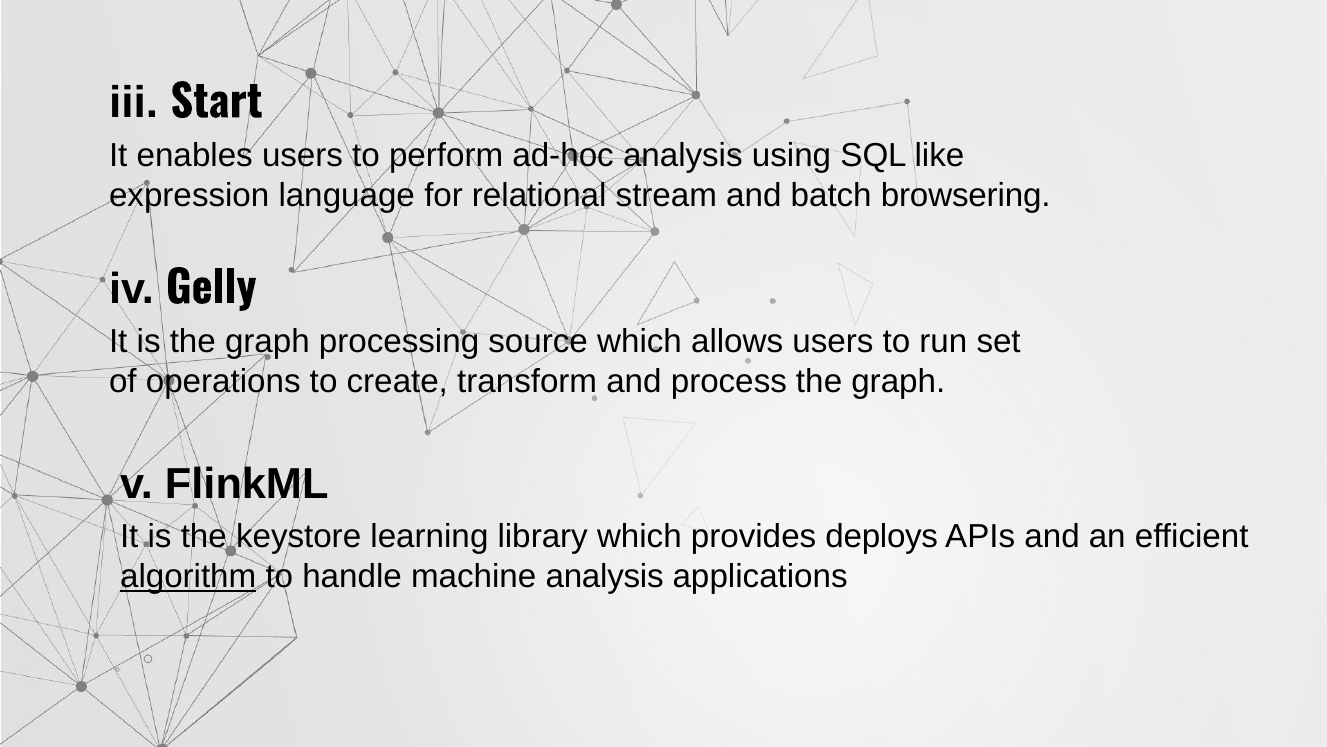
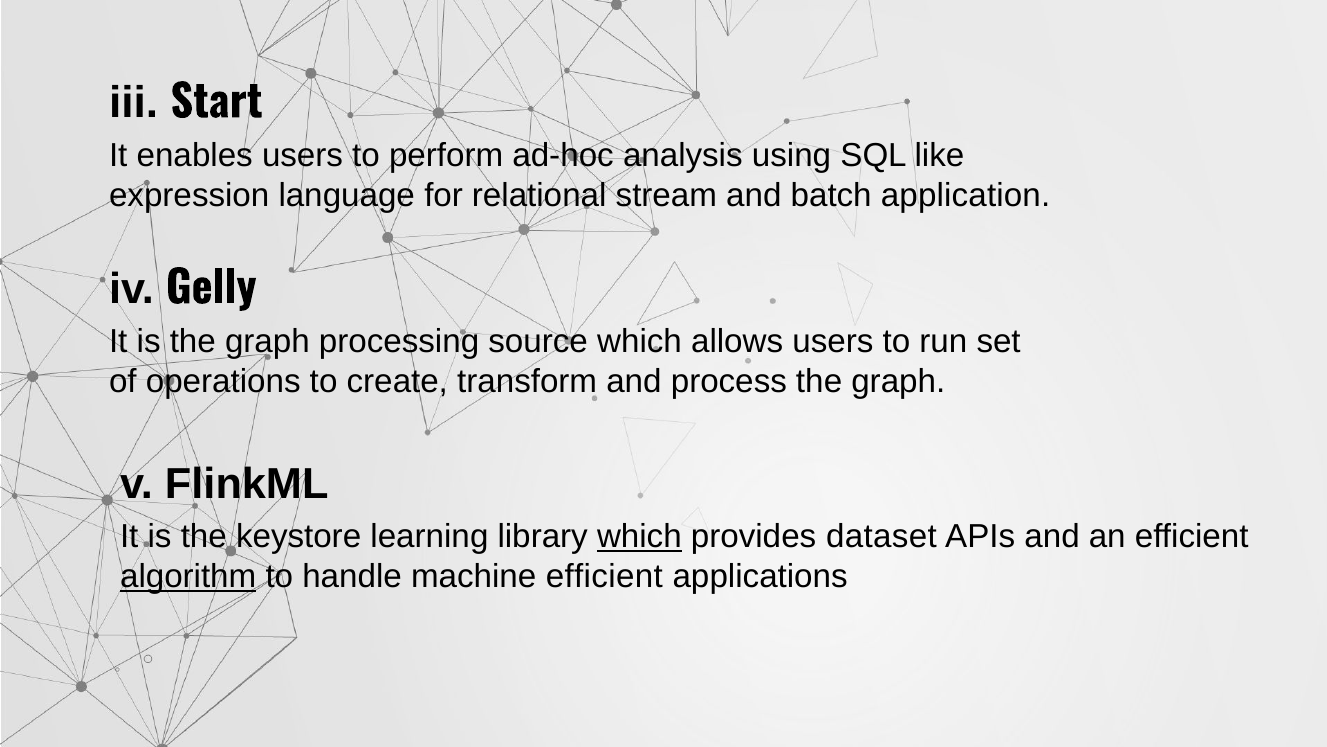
browsering: browsering -> application (966, 196)
which underline: none -> present (639, 536)
deploys: deploys -> dataset (881, 536)
machine analysis: analysis -> efficient (604, 576)
